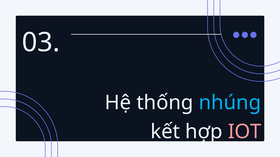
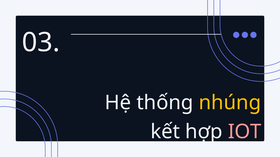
nhúng colour: light blue -> yellow (230, 103)
